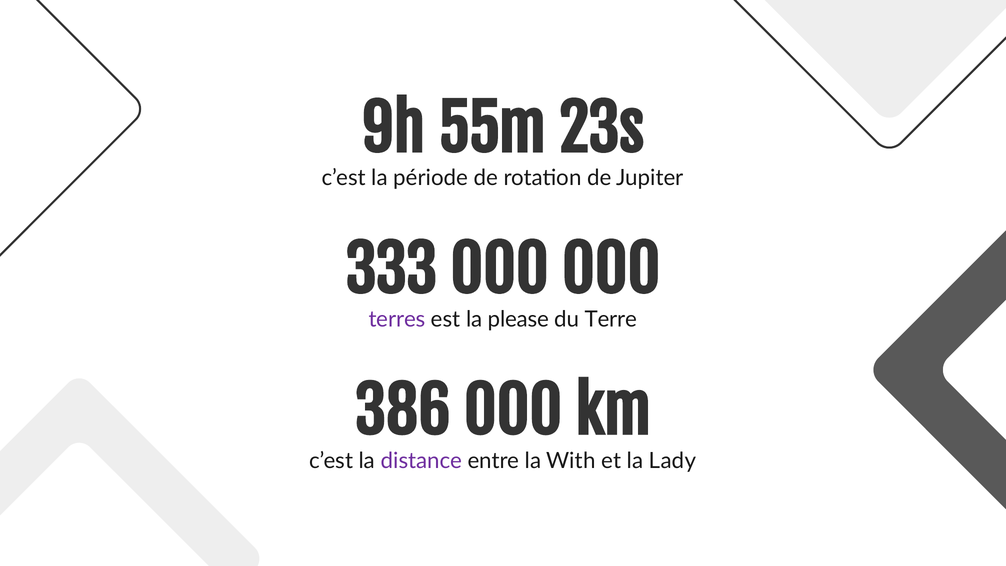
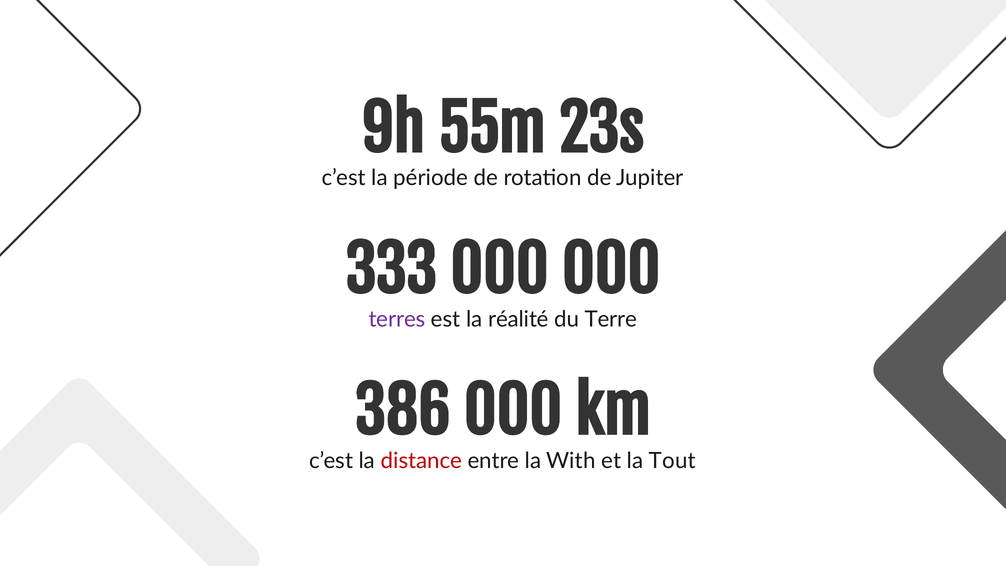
please: please -> réalité (518, 319)
distance colour: purple -> red (421, 461)
Lady: Lady -> Tout (672, 461)
